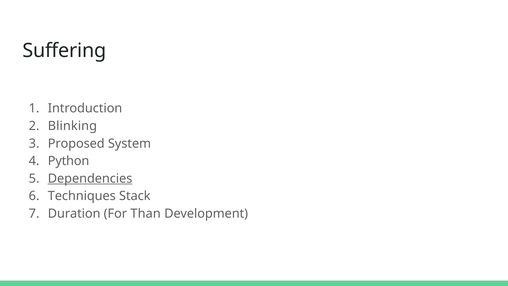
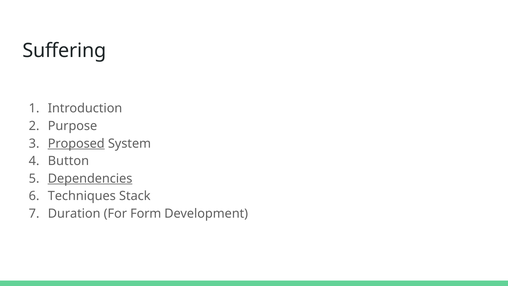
Blinking: Blinking -> Purpose (72, 126)
Proposed underline: none -> present (76, 143)
Python: Python -> Button (68, 161)
Than: Than -> Form (146, 213)
